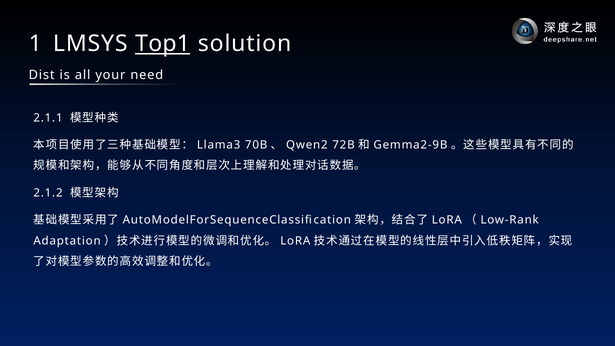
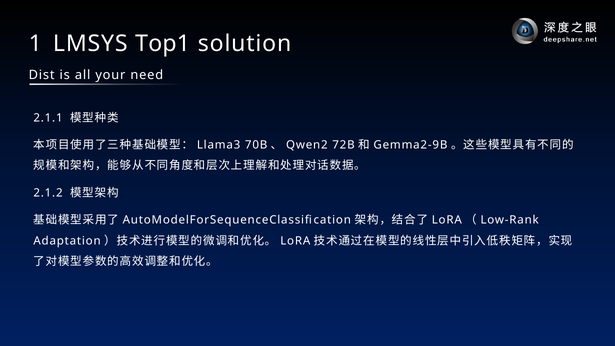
Top1 underline: present -> none (163, 44)
